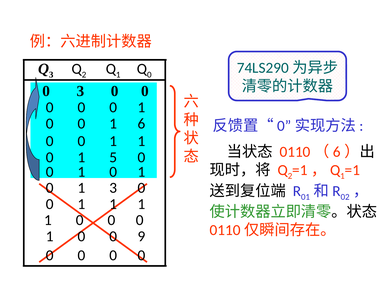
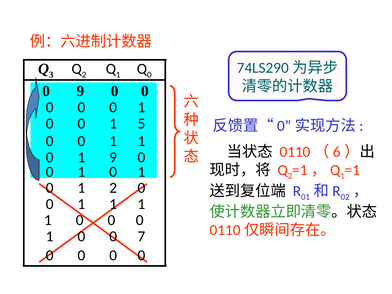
0 3: 3 -> 9 (80, 91)
6: 6 -> 5 (141, 124)
1 5: 5 -> 9 (113, 157)
1 3: 3 -> 2 (113, 188)
9: 9 -> 7 (141, 236)
